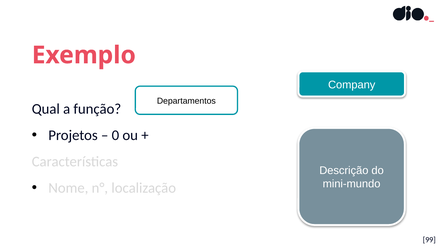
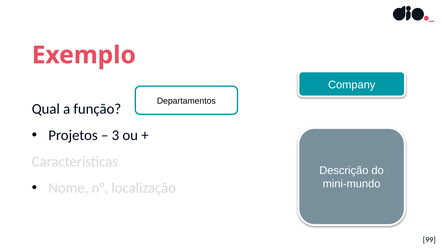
0: 0 -> 3 (115, 135)
